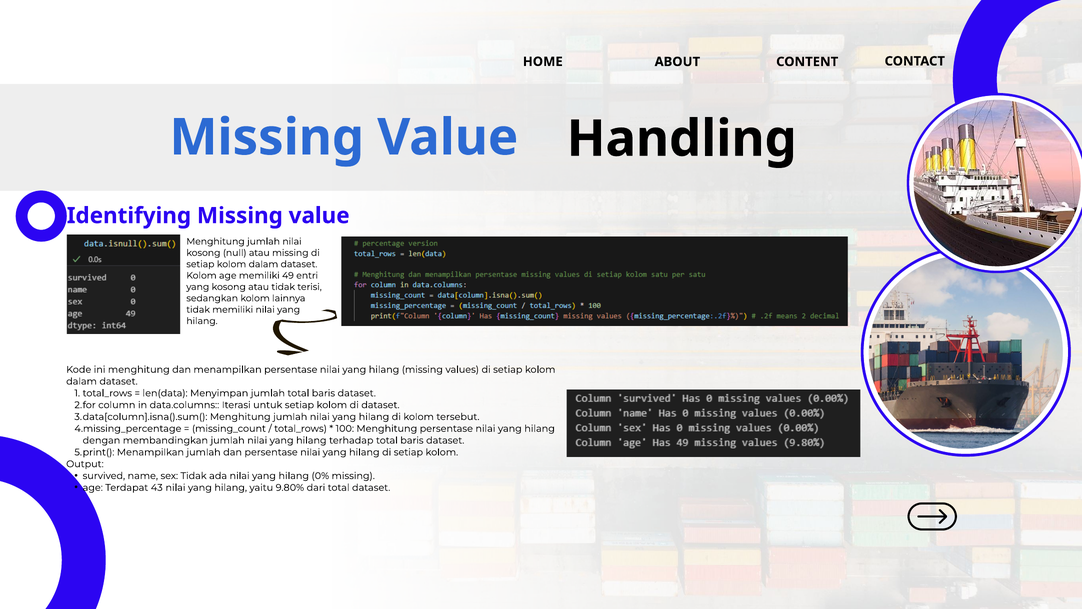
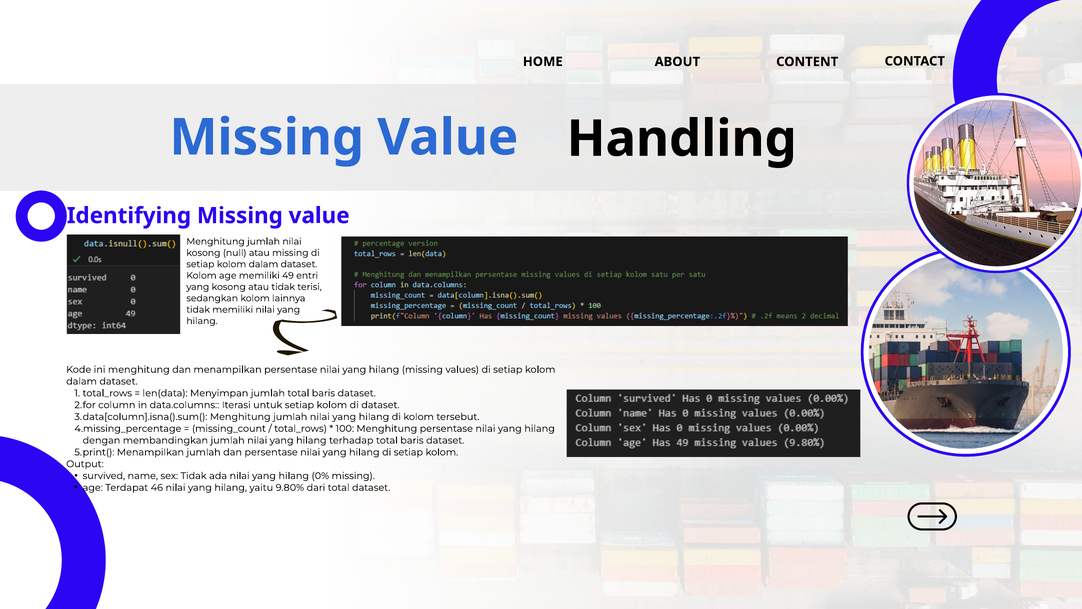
43: 43 -> 46 (157, 487)
